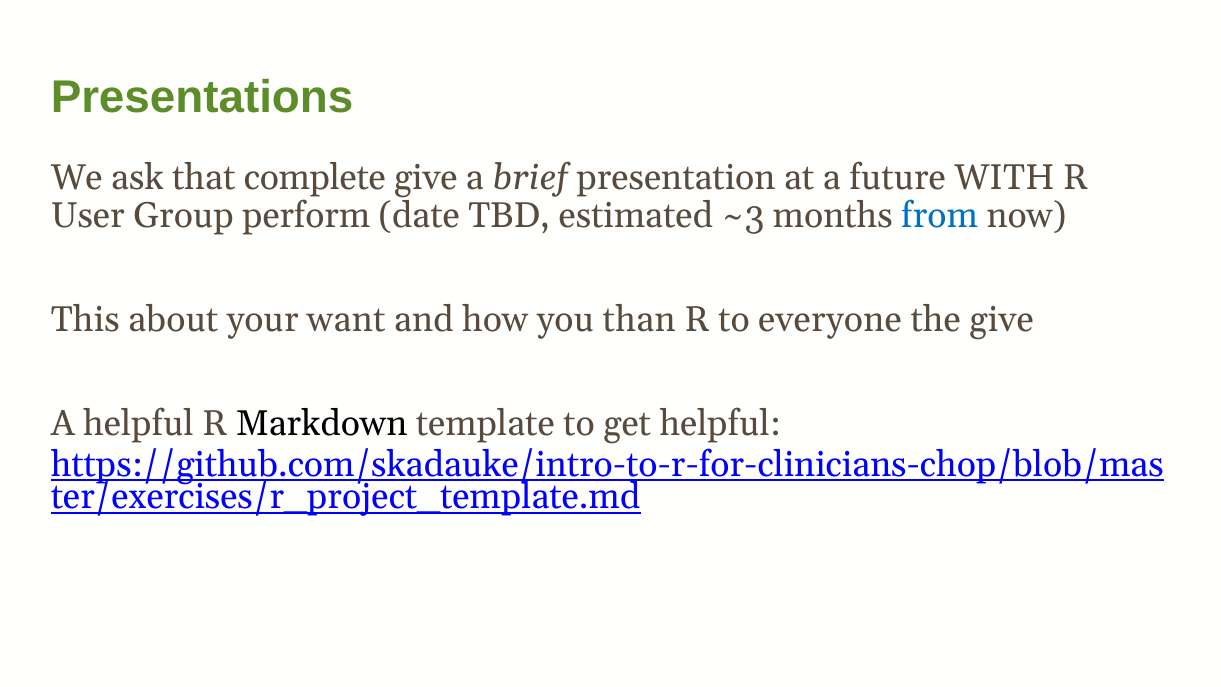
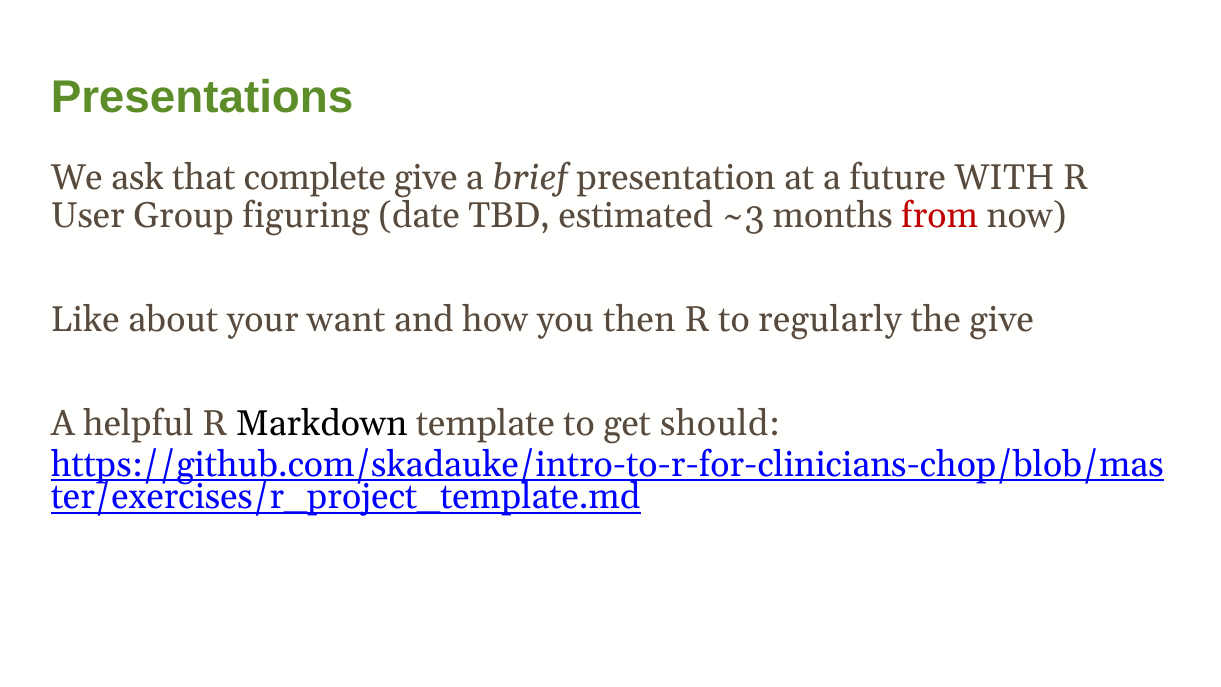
perform: perform -> figuring (306, 216)
from colour: blue -> red (940, 216)
This: This -> Like (85, 320)
than: than -> then (639, 320)
everyone: everyone -> regularly (830, 320)
get helpful: helpful -> should (720, 424)
